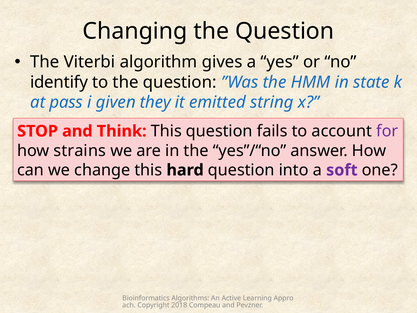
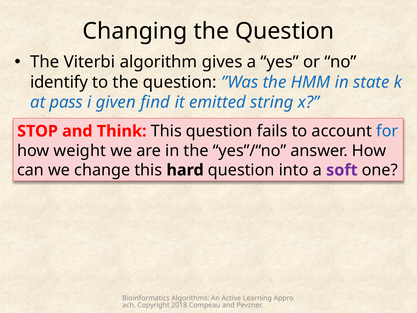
they: they -> find (155, 102)
for colour: purple -> blue (387, 131)
strains: strains -> weight (80, 151)
